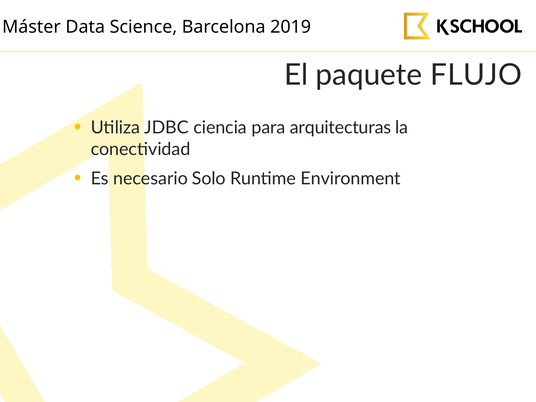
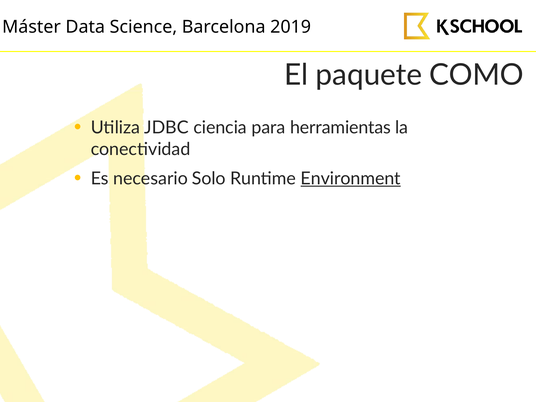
FLUJO: FLUJO -> COMO (476, 75)
arquitecturas: arquitecturas -> herramientas (341, 128)
Environment underline: none -> present (351, 179)
